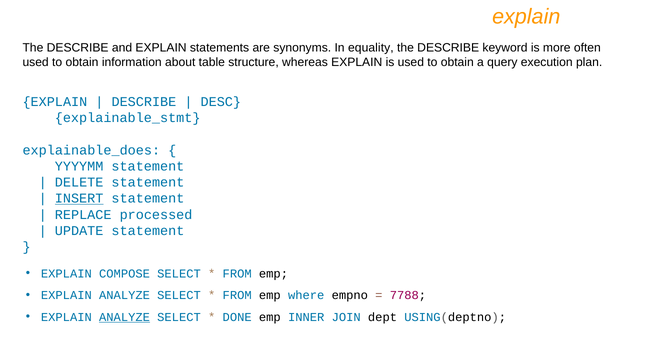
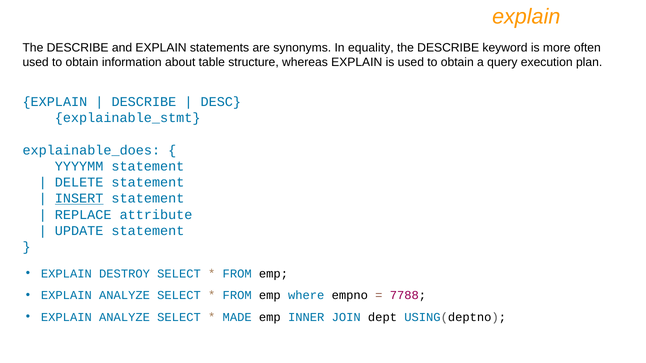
processed: processed -> attribute (156, 215)
COMPOSE: COMPOSE -> DESTROY (125, 274)
ANALYZE underline: present -> none (125, 317)
DONE: DONE -> MADE (237, 317)
